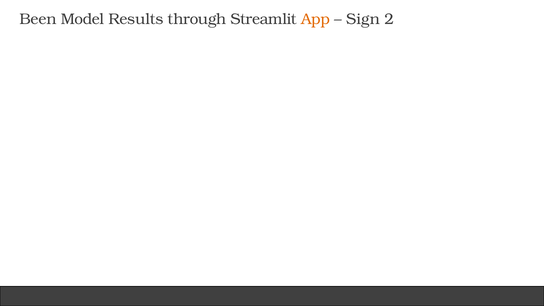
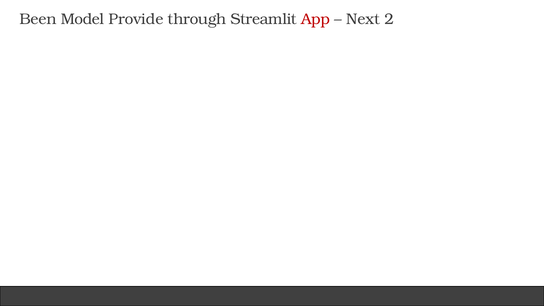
Results: Results -> Provide (136, 19)
App colour: orange -> red (316, 19)
Sign: Sign -> Next (363, 19)
